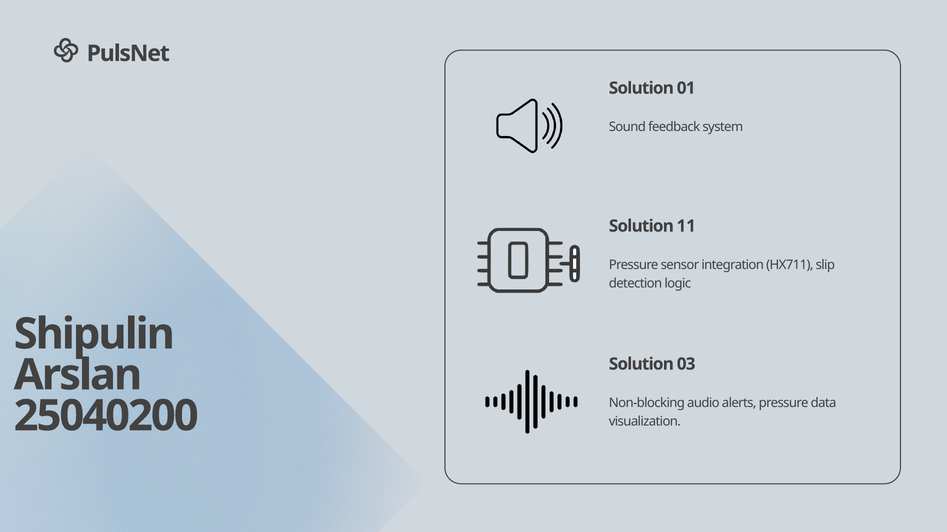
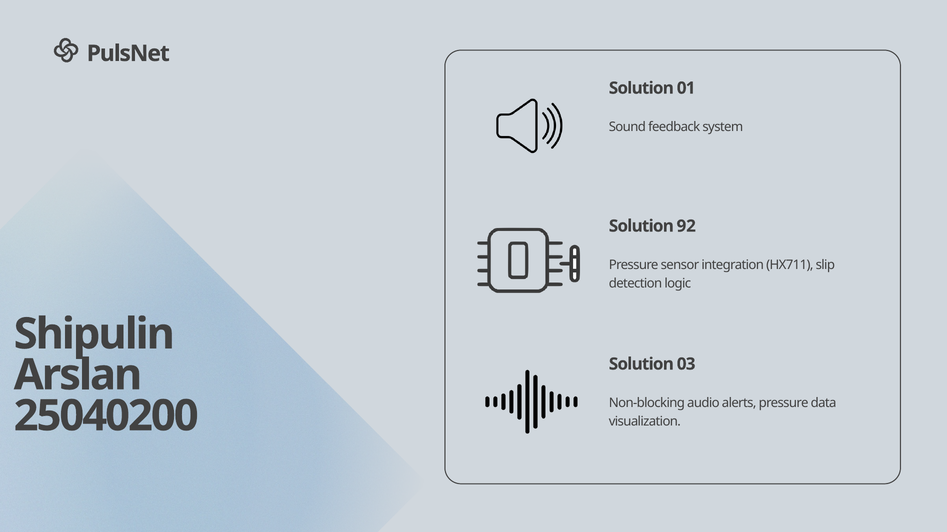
11: 11 -> 92 (686, 226)
